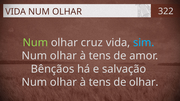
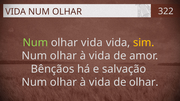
olhar cruz: cruz -> vida (92, 43)
sim colour: light blue -> yellow (144, 43)
tens: tens -> vida (100, 56)
tens: tens -> vida (100, 82)
